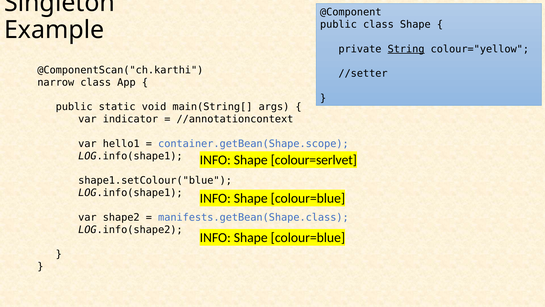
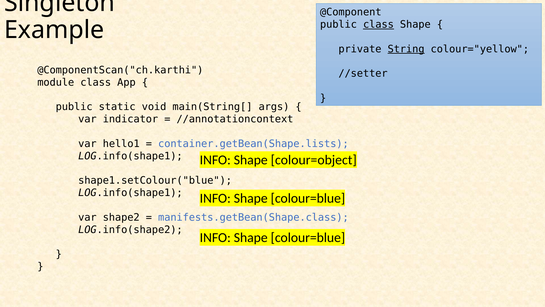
class underline: none -> present (378, 24)
narrow: narrow -> module (56, 82)
container.getBean(Shape.scope: container.getBean(Shape.scope -> container.getBean(Shape.lists (253, 143)
colour=serlvet: colour=serlvet -> colour=object (314, 160)
